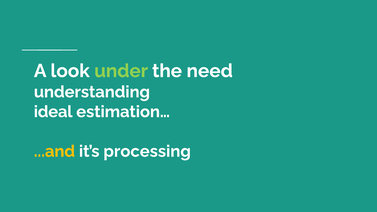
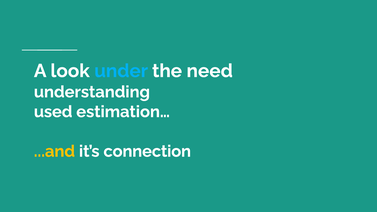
under colour: light green -> light blue (121, 71)
ideal: ideal -> used (53, 112)
processing: processing -> connection (147, 151)
